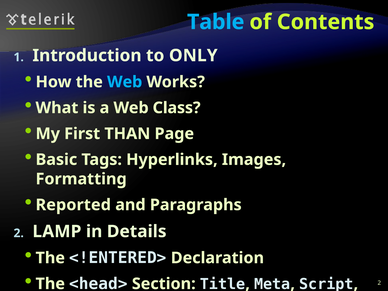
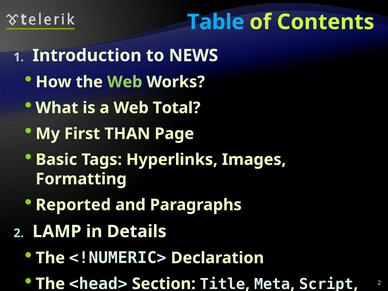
ONLY: ONLY -> NEWS (193, 56)
Web colour: light blue -> light green (125, 82)
Class: Class -> Total (177, 108)
<!ENTERED>: <!ENTERED> -> <!NUMERIC> (118, 258)
